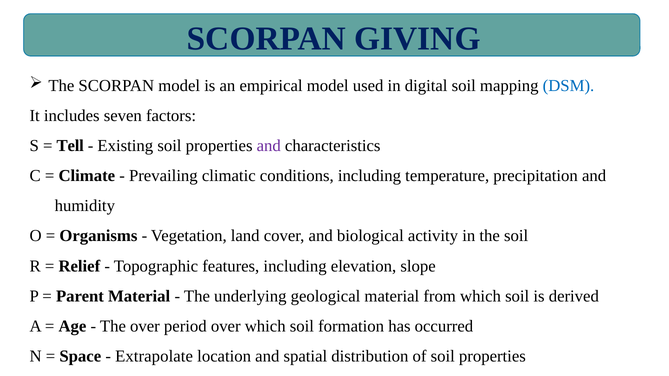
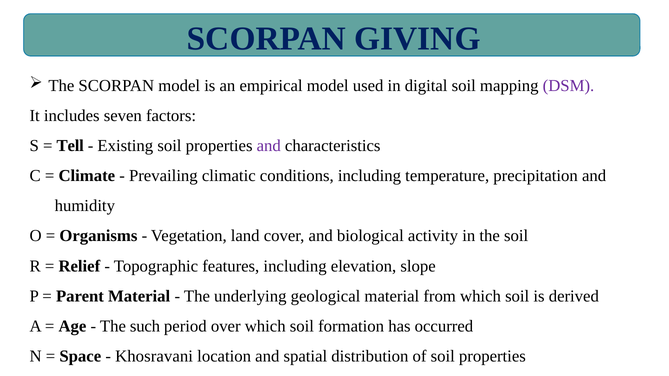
DSM colour: blue -> purple (569, 86)
The over: over -> such (145, 326)
Extrapolate: Extrapolate -> Khosravani (154, 357)
